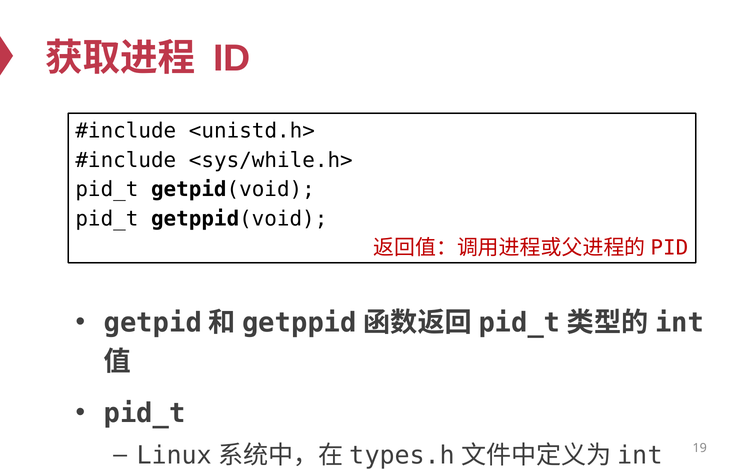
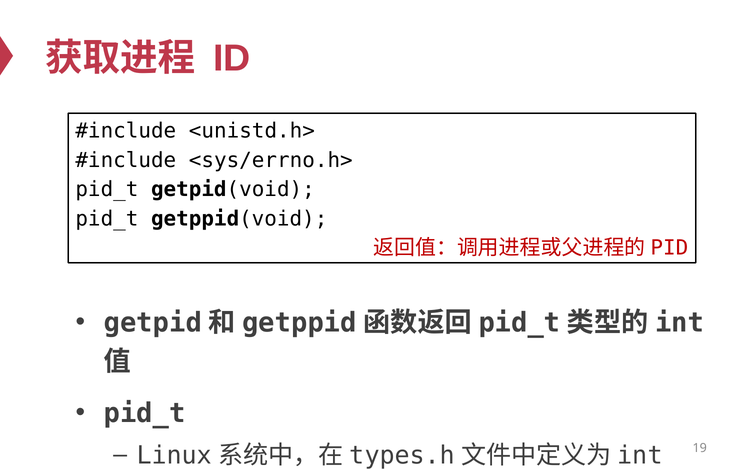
<sys/while.h>: <sys/while.h> -> <sys/errno.h> (271, 160)
